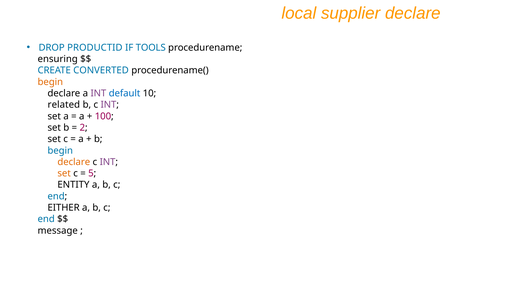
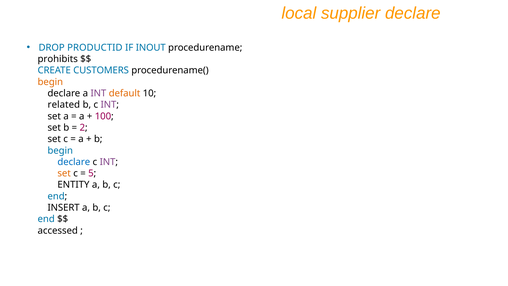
TOOLS: TOOLS -> INOUT (151, 48)
ensuring: ensuring -> prohibits (58, 59)
CONVERTED: CONVERTED -> CUSTOMERS (101, 70)
default colour: blue -> orange (125, 93)
declare colour: orange -> blue (74, 162)
EITHER: EITHER -> INSERT (64, 208)
message: message -> accessed (58, 230)
